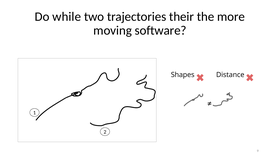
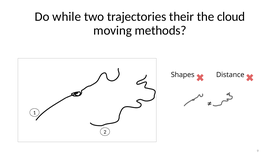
more: more -> cloud (231, 17)
software: software -> methods (161, 30)
